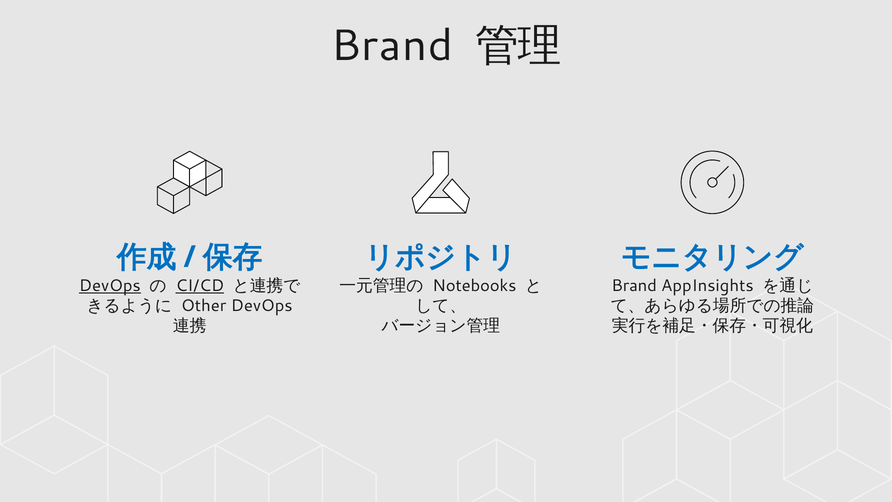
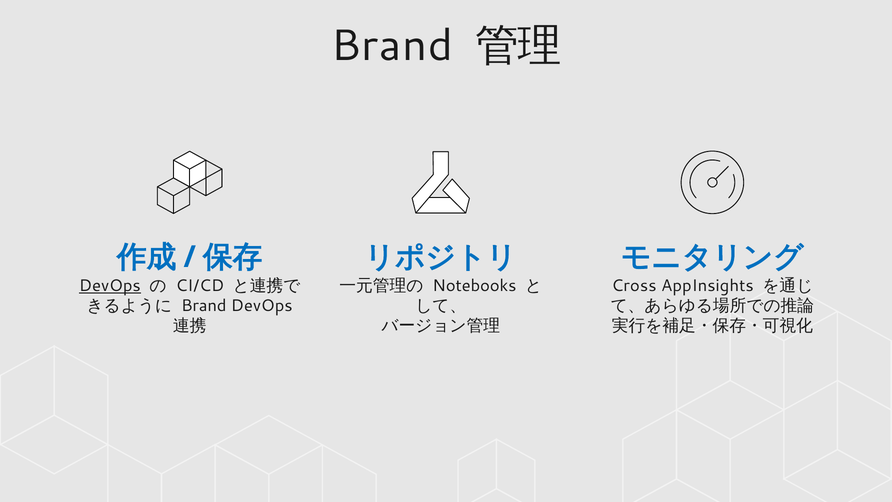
CI/CD underline: present -> none (200, 286)
Brand: Brand -> Cross (634, 286)
Other: Other -> Brand (204, 306)
